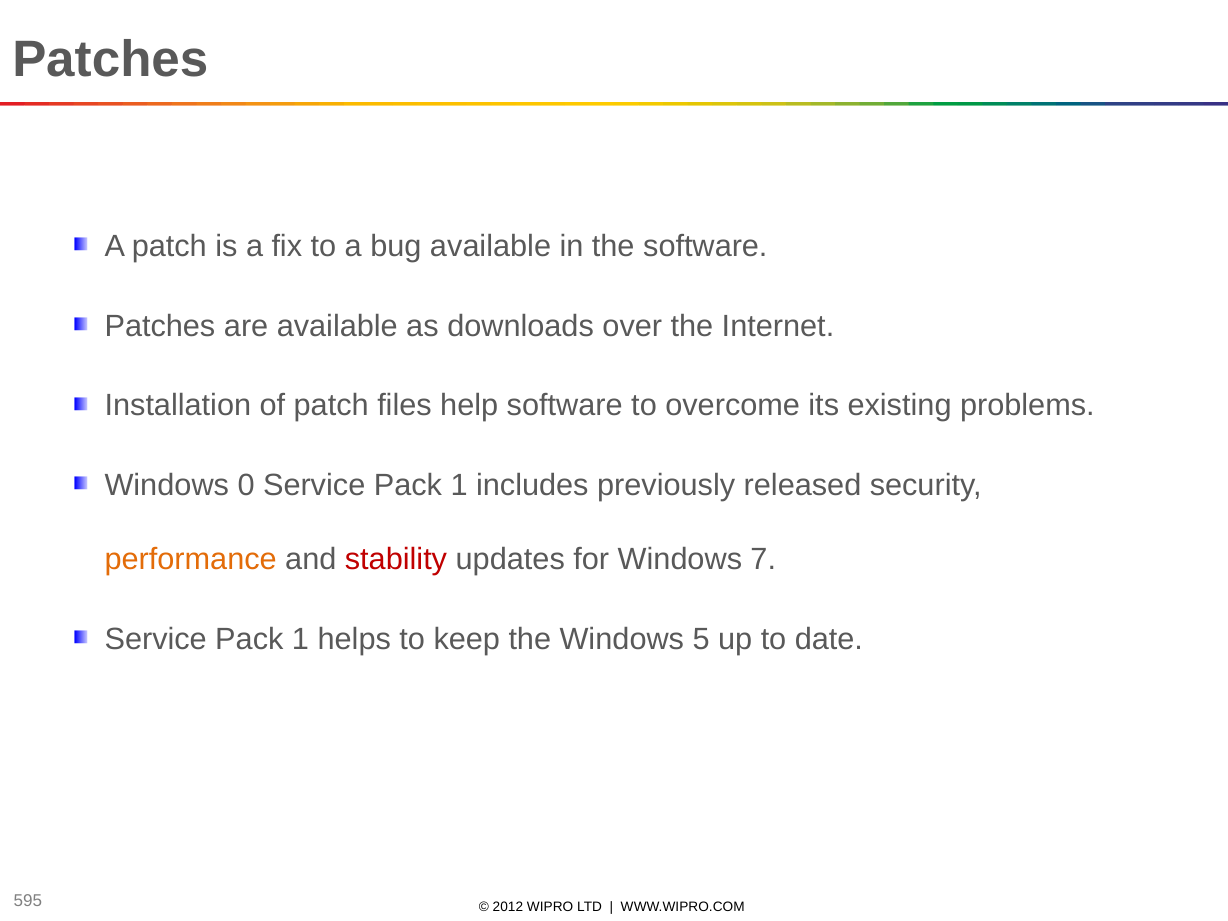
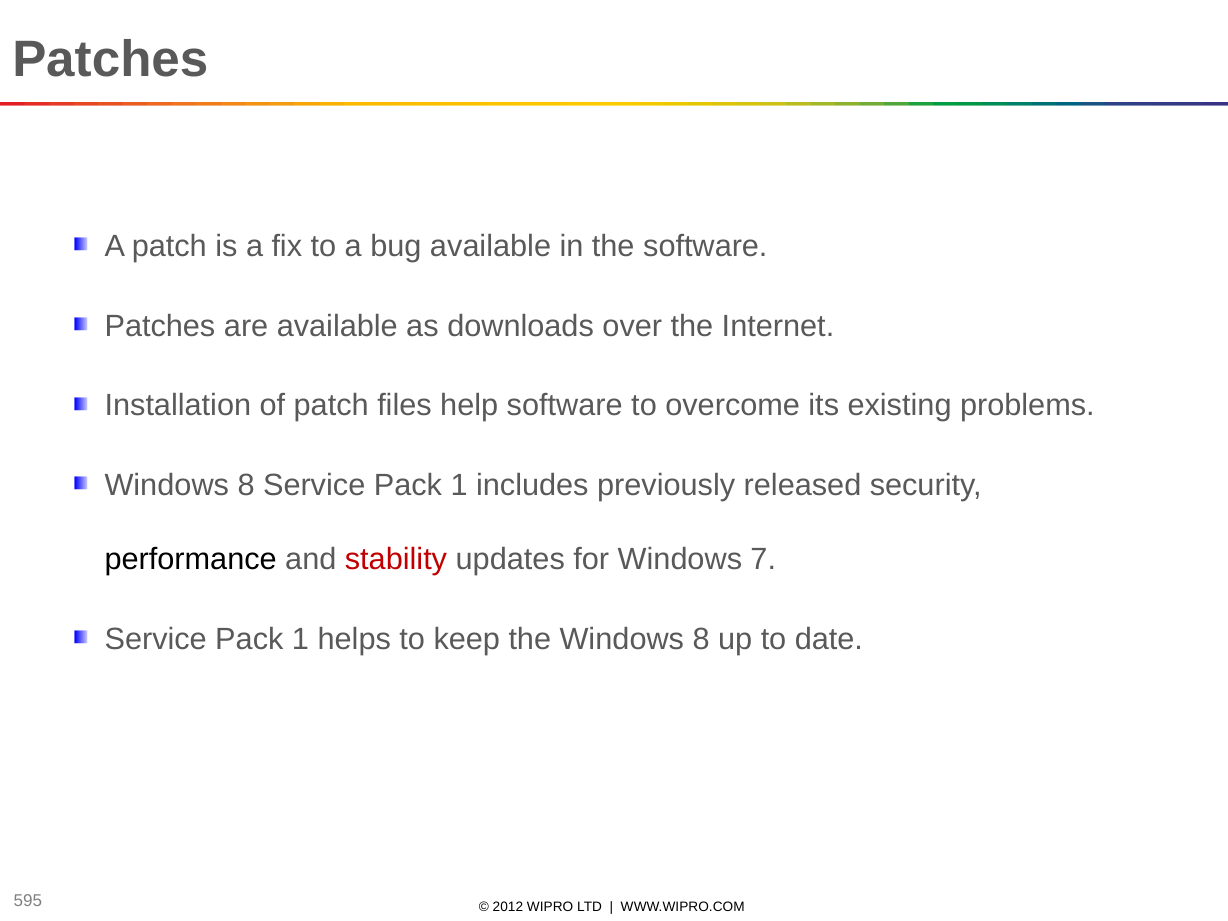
0: 0 -> 8 (246, 486)
performance colour: orange -> black (191, 559)
the Windows 5: 5 -> 8 (701, 639)
